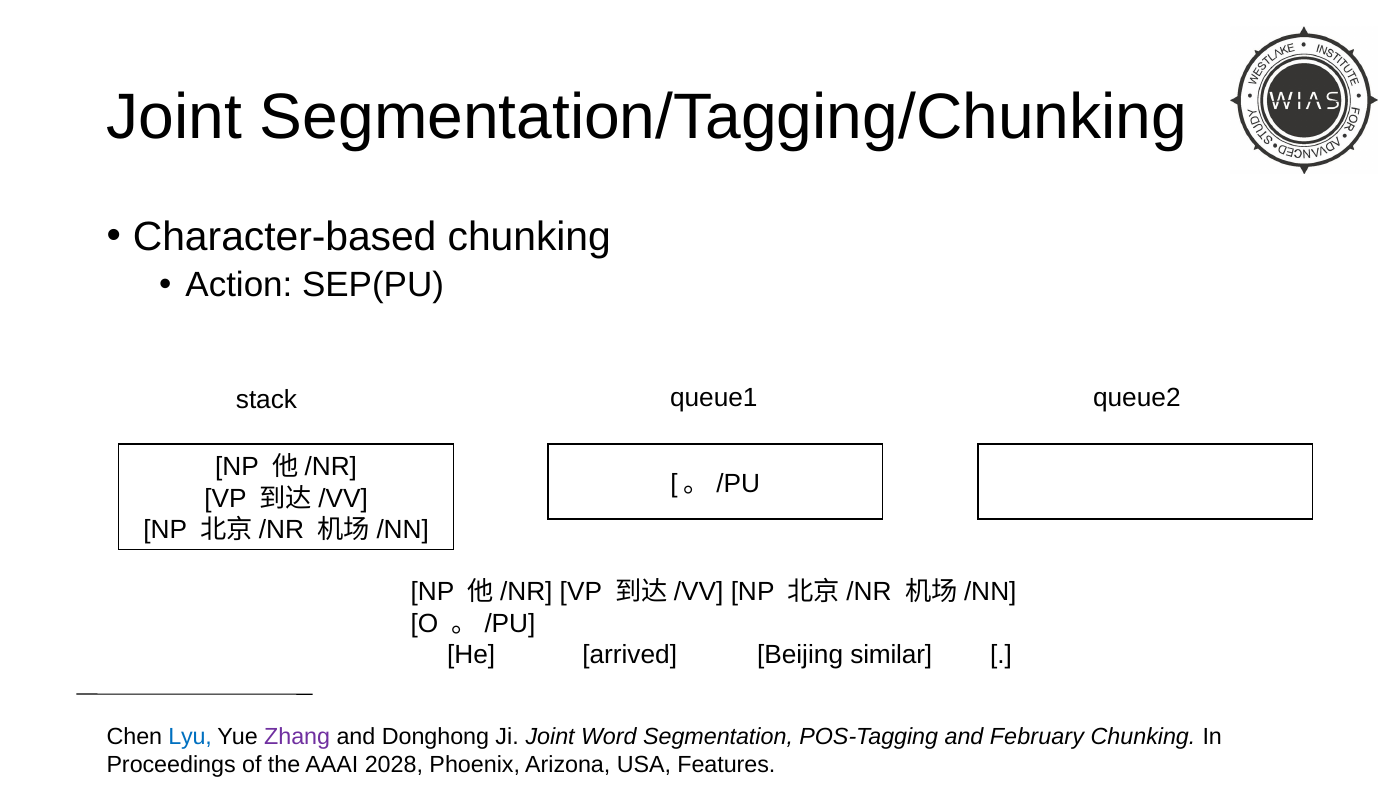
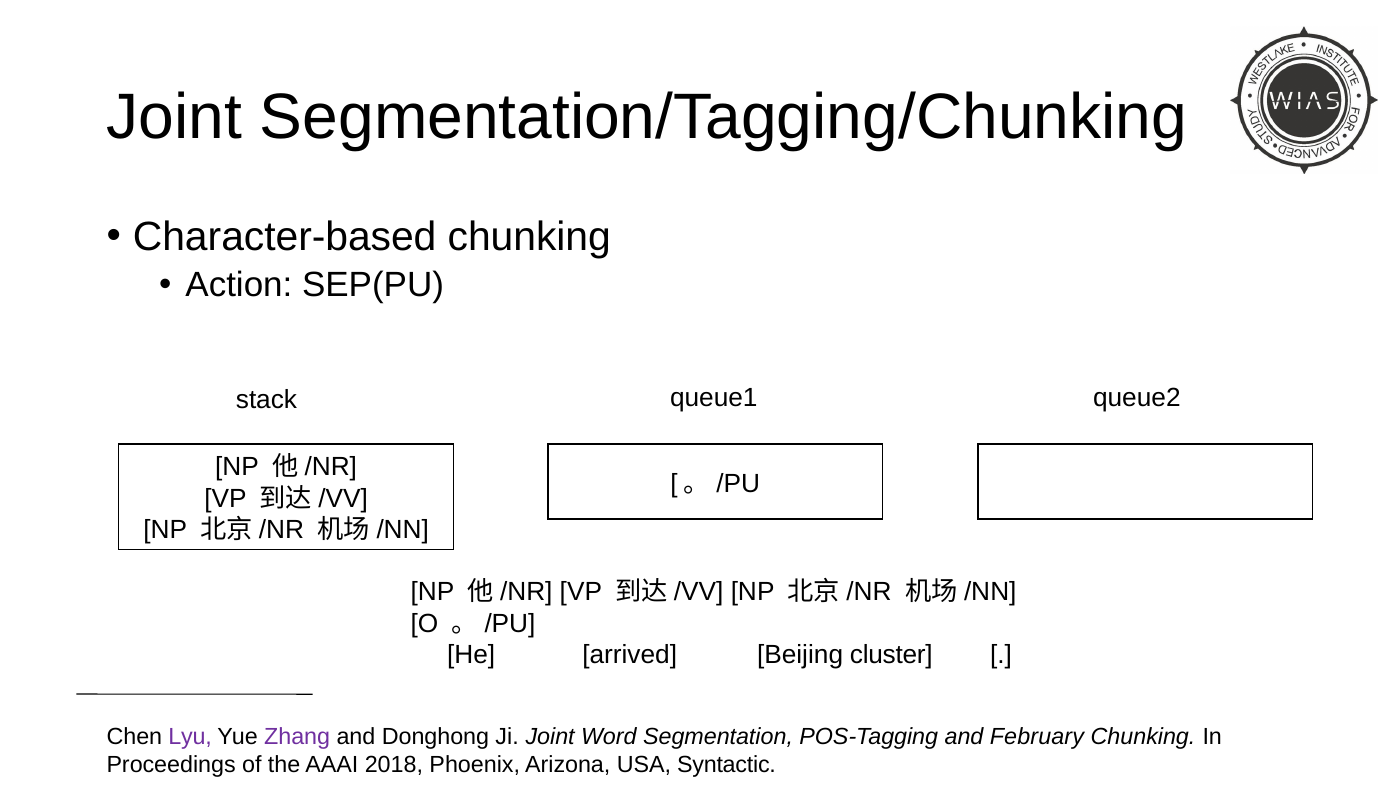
similar: similar -> cluster (891, 655)
Lyu colour: blue -> purple (190, 736)
2028: 2028 -> 2018 (394, 764)
Features: Features -> Syntactic (726, 764)
